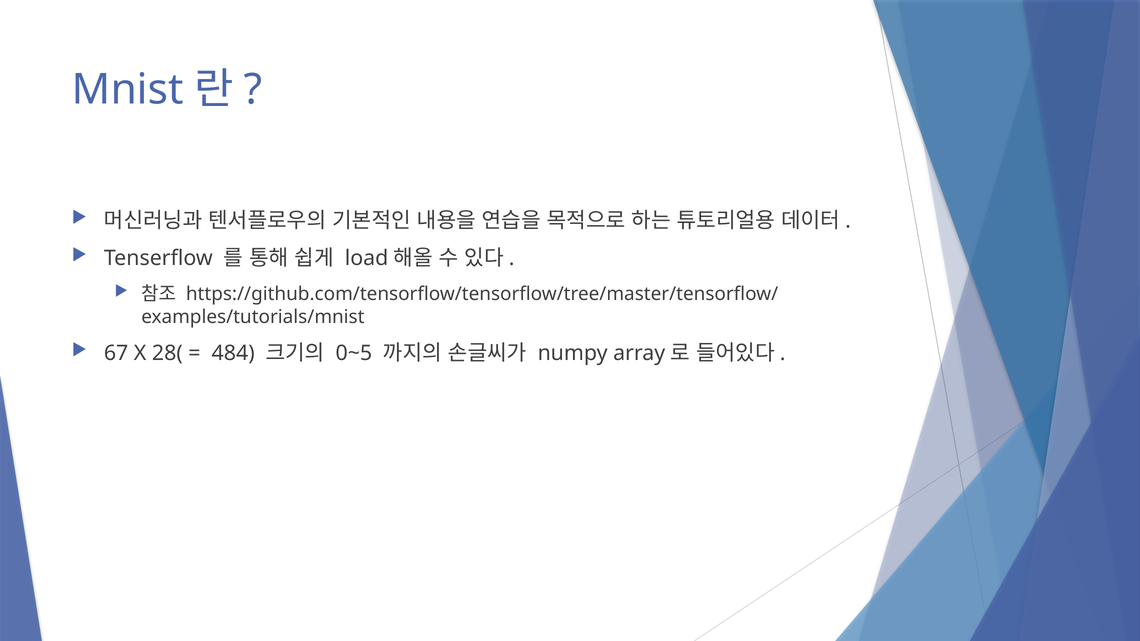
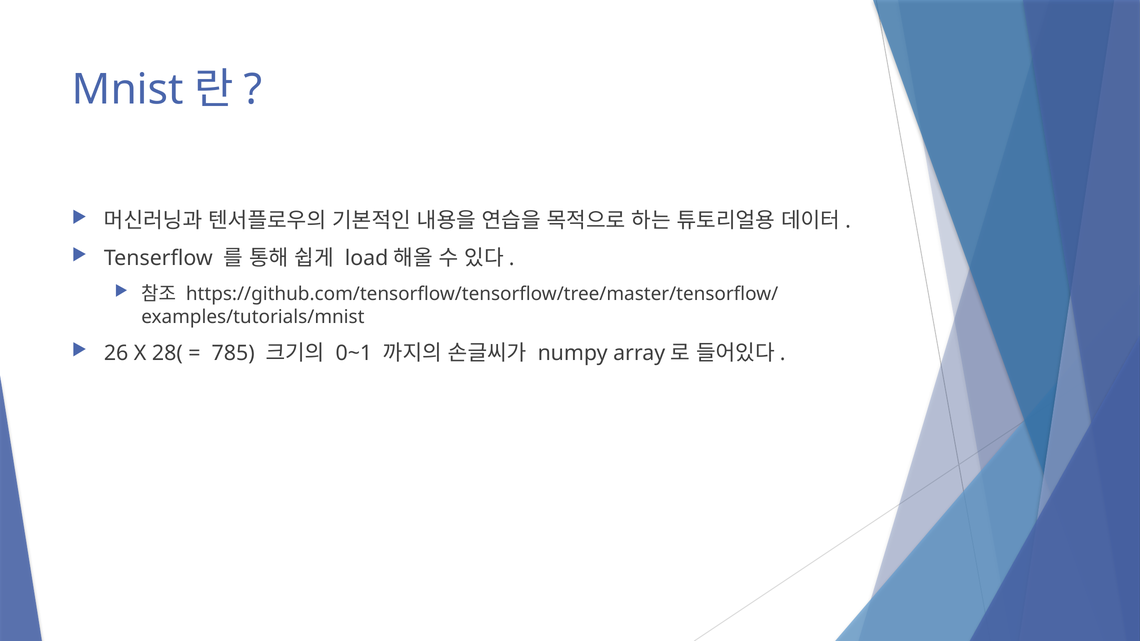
67: 67 -> 26 (116, 353)
484: 484 -> 785 (233, 353)
0~5: 0~5 -> 0~1 (354, 353)
